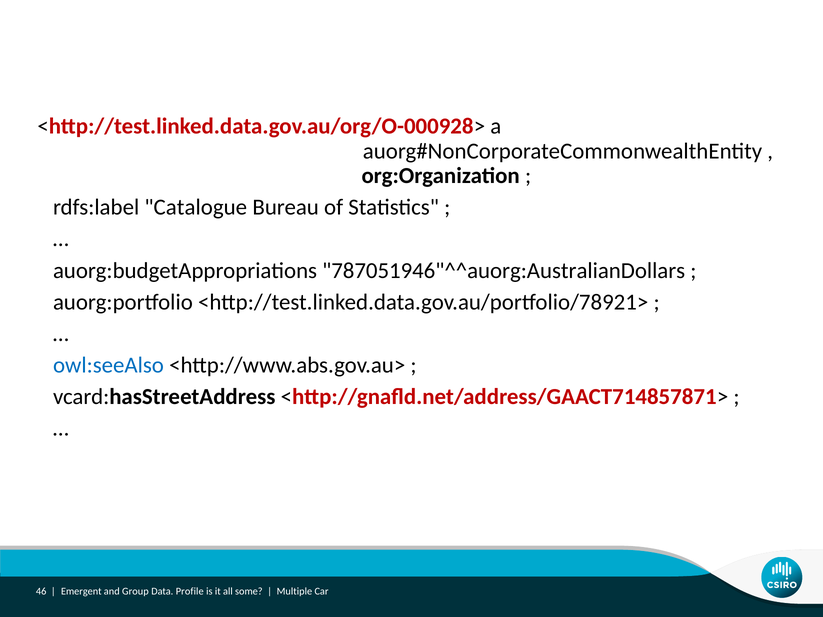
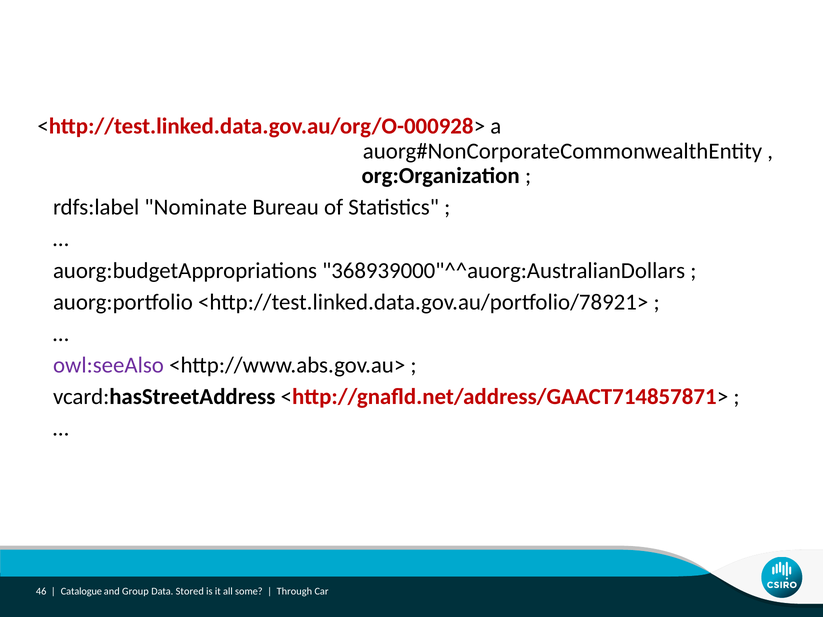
Catalogue: Catalogue -> Nominate (196, 207)
787051946"^^auorg:AustralianDollars: 787051946"^^auorg:AustralianDollars -> 368939000"^^auorg:AustralianDollars (504, 271)
owl:seeAlso colour: blue -> purple (108, 365)
Emergent: Emergent -> Catalogue (81, 592)
Profile: Profile -> Stored (190, 592)
Multiple: Multiple -> Through (294, 592)
